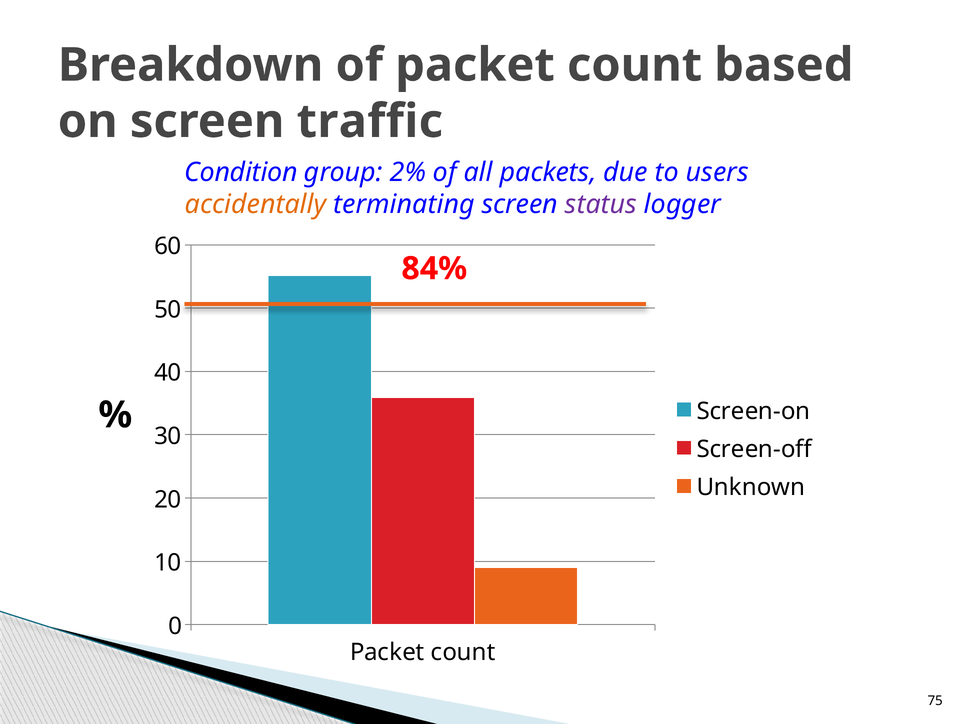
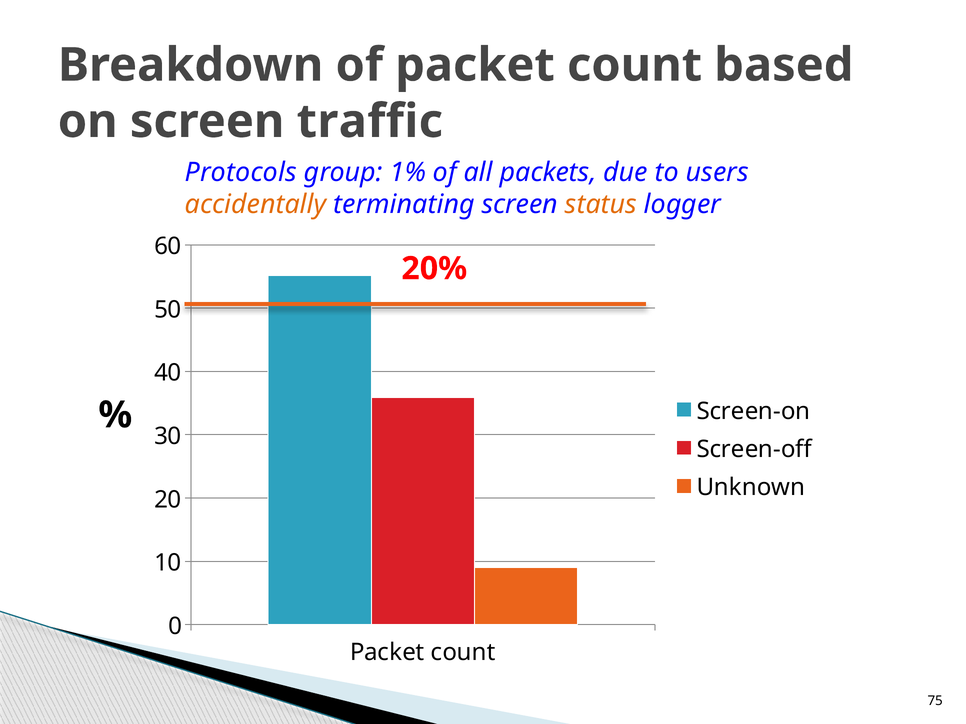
Condition: Condition -> Protocols (241, 172)
2%: 2% -> 1% (408, 172)
status colour: purple -> orange (601, 205)
84%: 84% -> 20% (434, 269)
